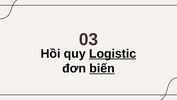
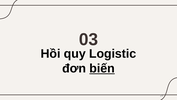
Logistic underline: present -> none (113, 53)
